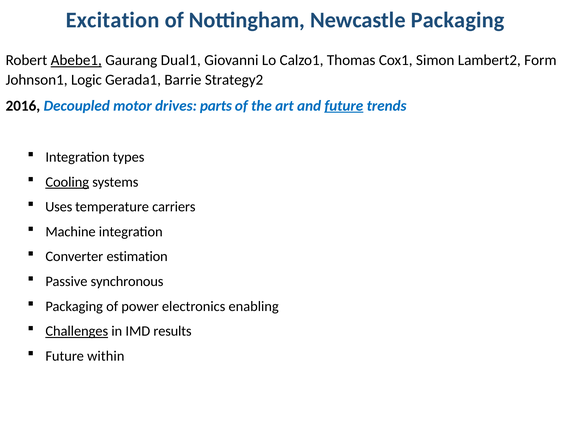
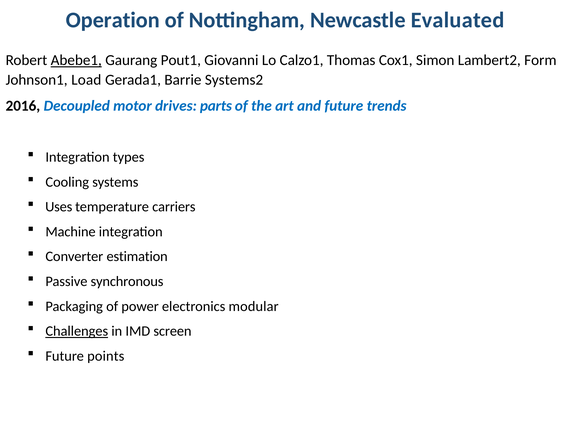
Excitation: Excitation -> Operation (113, 20)
Newcastle Packaging: Packaging -> Evaluated (458, 20)
Dual1: Dual1 -> Pout1 (181, 60)
Logic: Logic -> Load (86, 80)
Strategy2: Strategy2 -> Systems2 (234, 80)
future underline: present -> none (344, 106)
Cooling underline: present -> none (67, 182)
enabling: enabling -> modular (254, 306)
results: results -> screen (172, 331)
within: within -> points (106, 355)
